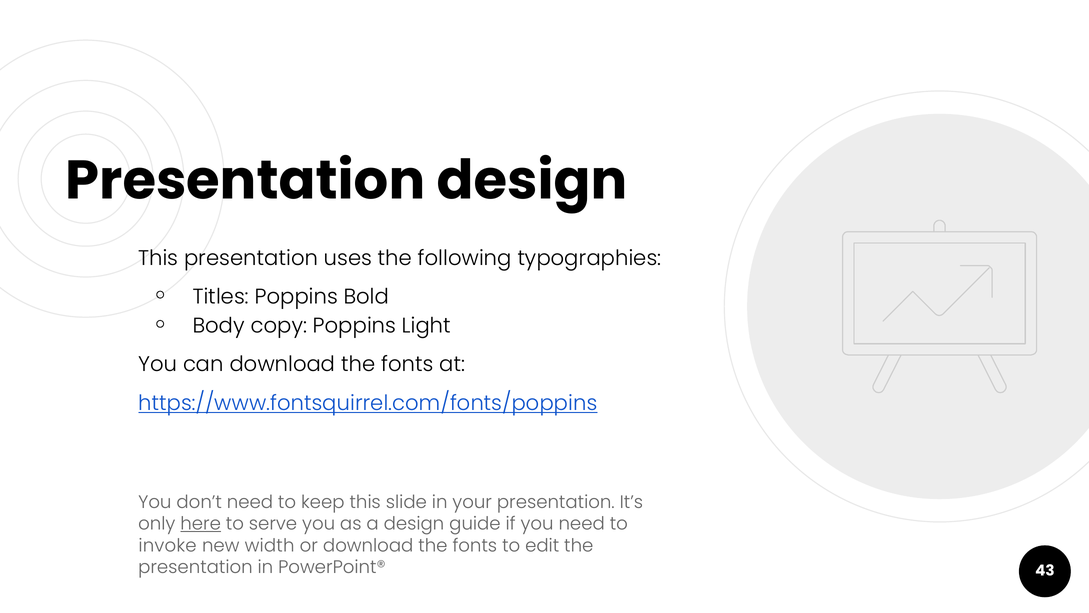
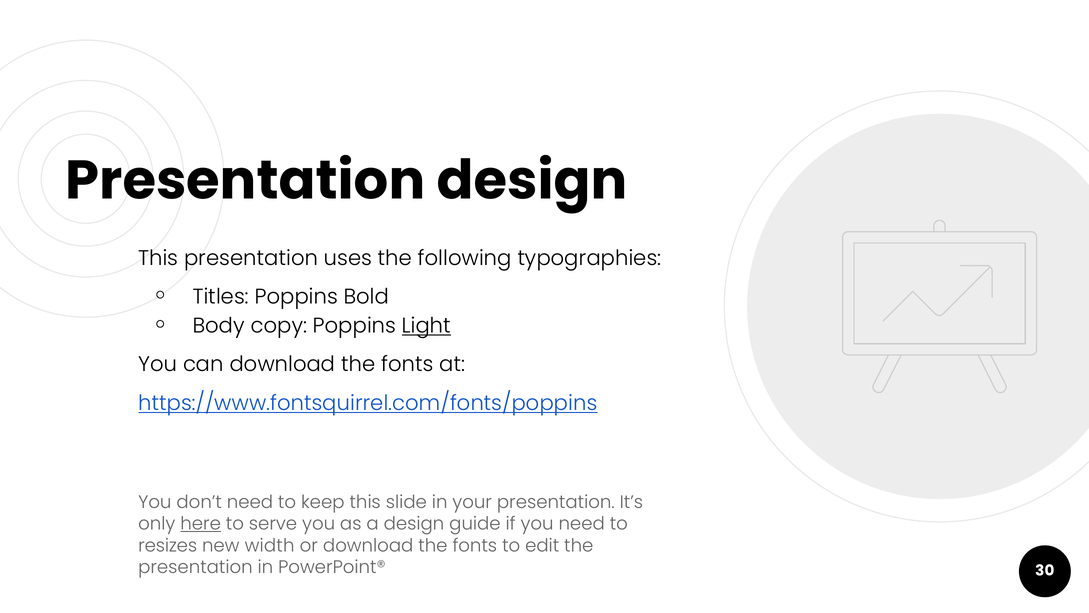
Light underline: none -> present (426, 326)
invoke: invoke -> resizes (168, 545)
43: 43 -> 30 (1045, 571)
